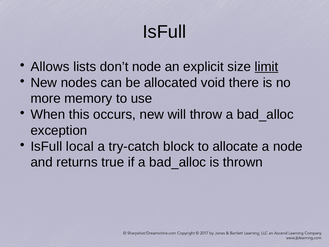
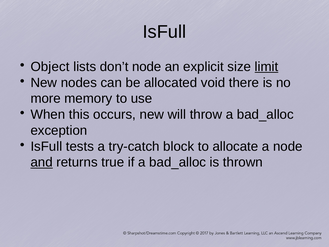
Allows: Allows -> Object (50, 67)
local: local -> tests (80, 146)
and underline: none -> present (42, 162)
